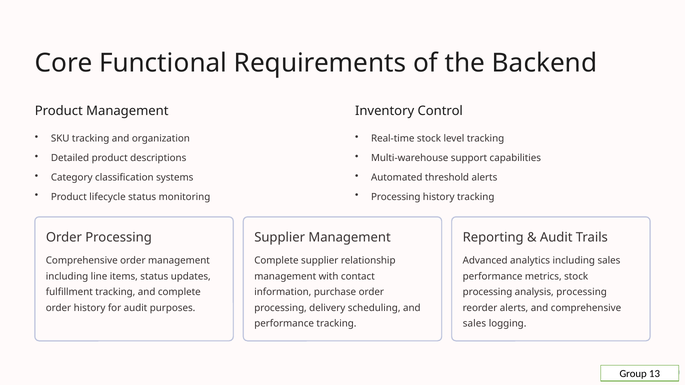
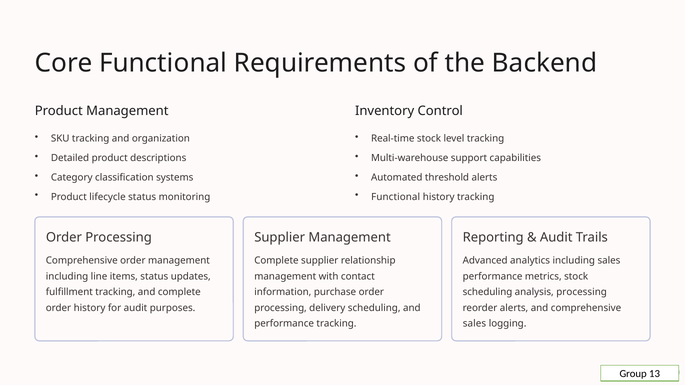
Processing: Processing -> Functional (396, 197)
processing: processing -> scheduling (488, 292)
